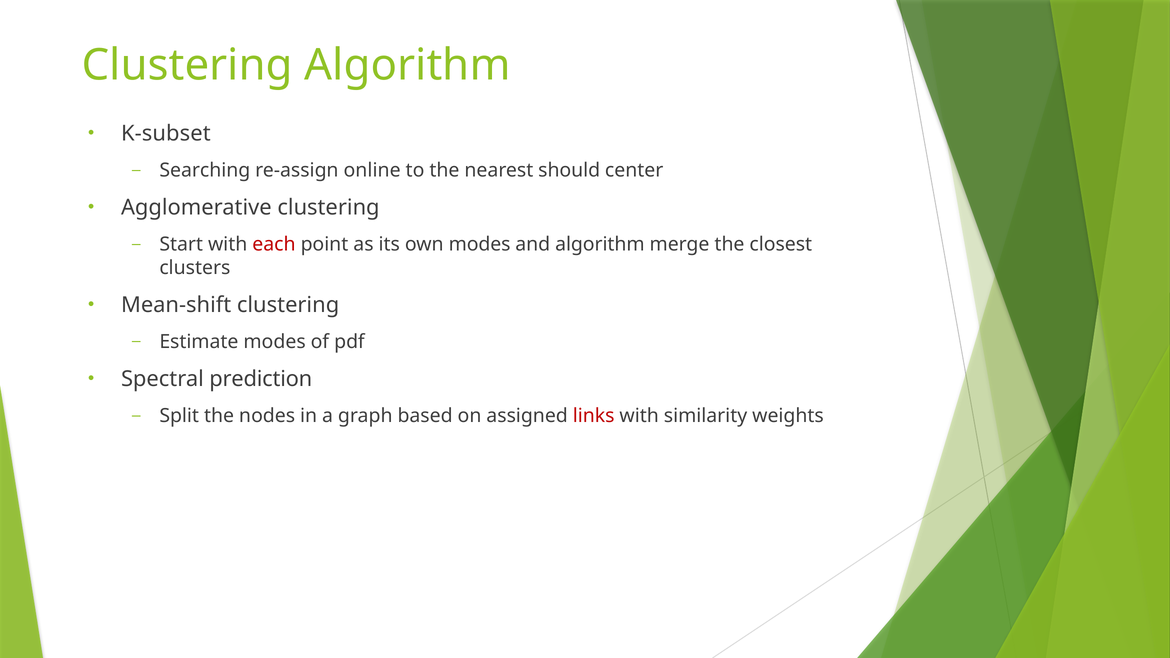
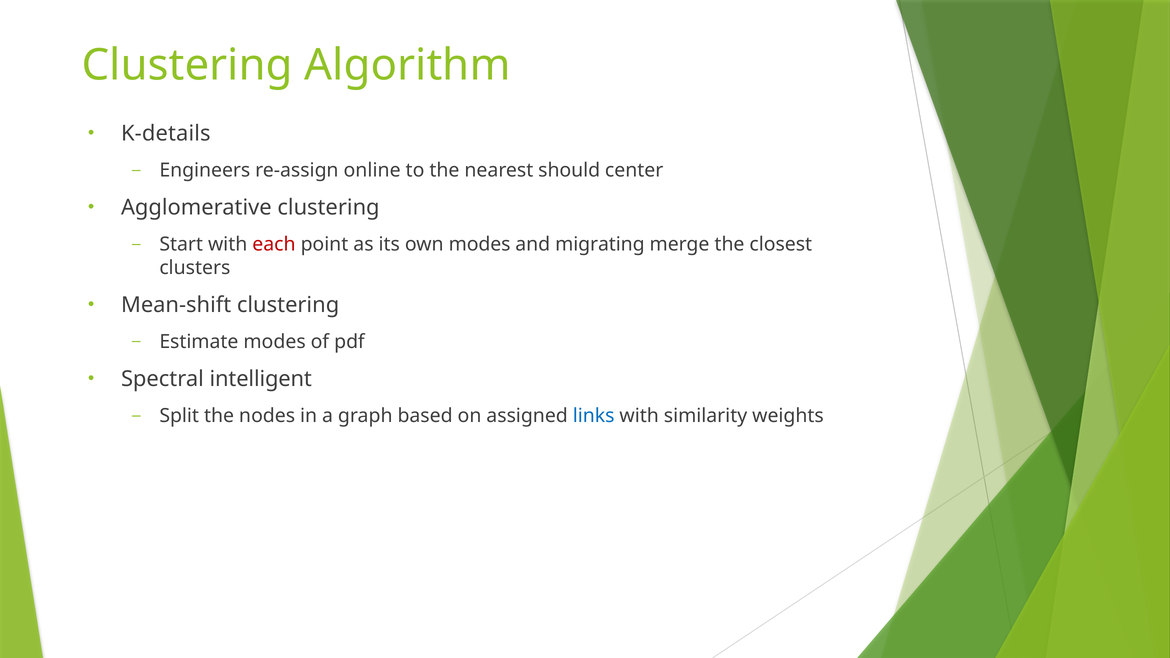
K-subset: K-subset -> K-details (166, 134)
Searching: Searching -> Engineers (205, 170)
and algorithm: algorithm -> migrating (600, 245)
prediction: prediction -> intelligent (261, 379)
links colour: red -> blue (594, 416)
